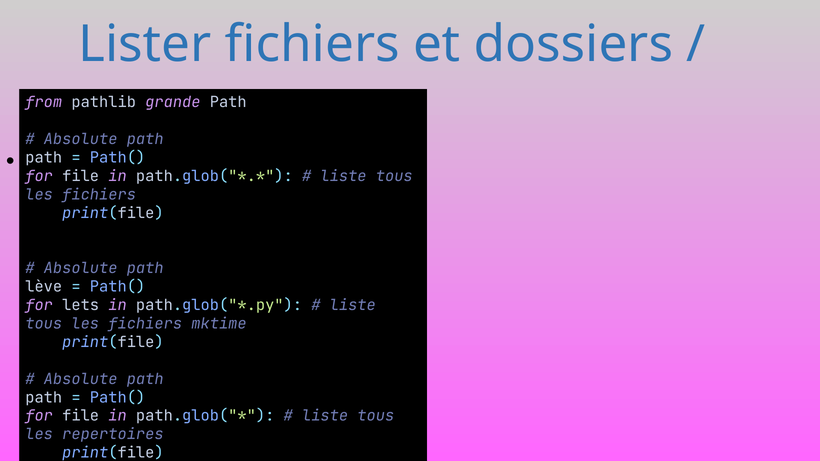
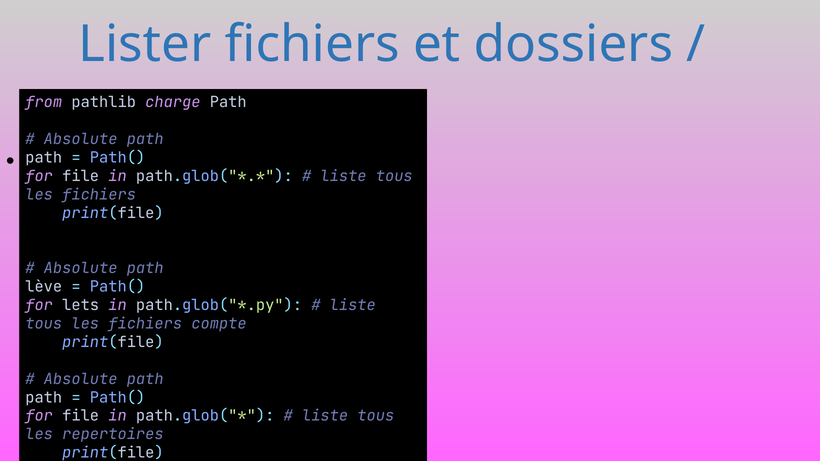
grande: grande -> charge (173, 102)
mktime: mktime -> compte (219, 324)
